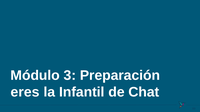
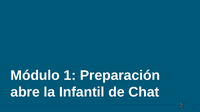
3: 3 -> 1 (70, 76)
eres: eres -> abre (25, 92)
